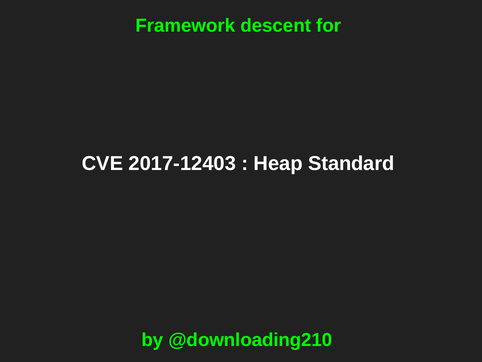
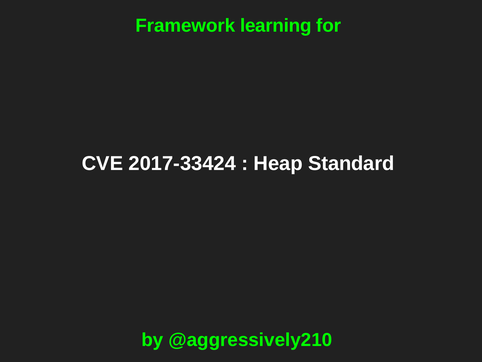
descent: descent -> learning (276, 26)
2017-12403: 2017-12403 -> 2017-33424 (182, 163)
@downloading210: @downloading210 -> @aggressively210 (250, 340)
